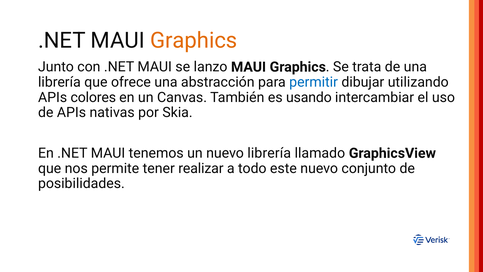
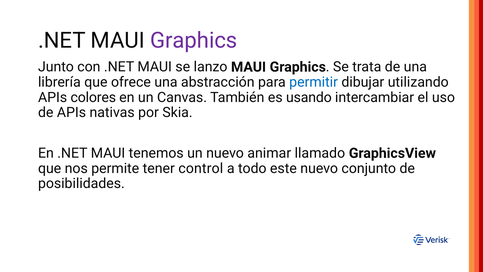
Graphics colour: orange -> purple (194, 41)
nuevo librería: librería -> animar (269, 153)
realizar: realizar -> control (201, 168)
